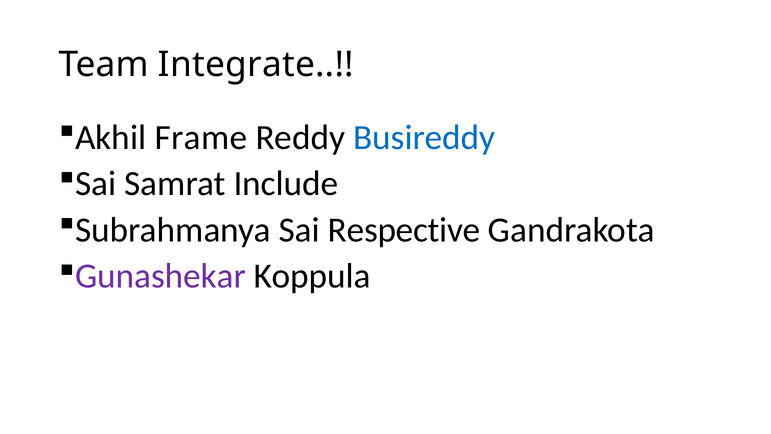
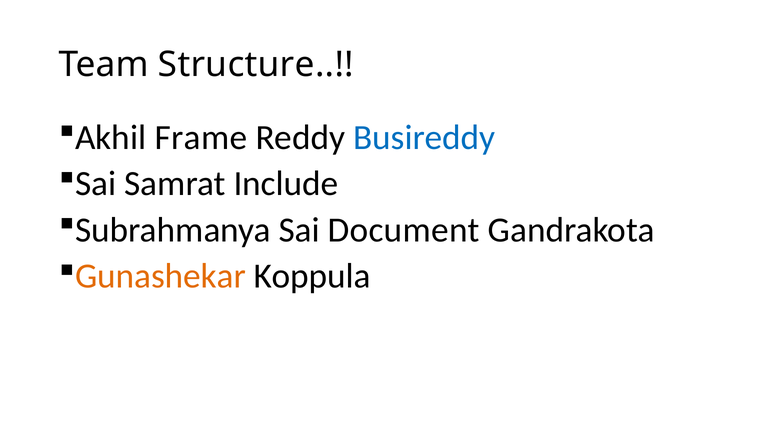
Integrate: Integrate -> Structure (256, 65)
Respective: Respective -> Document (404, 230)
Gunashekar colour: purple -> orange (161, 276)
